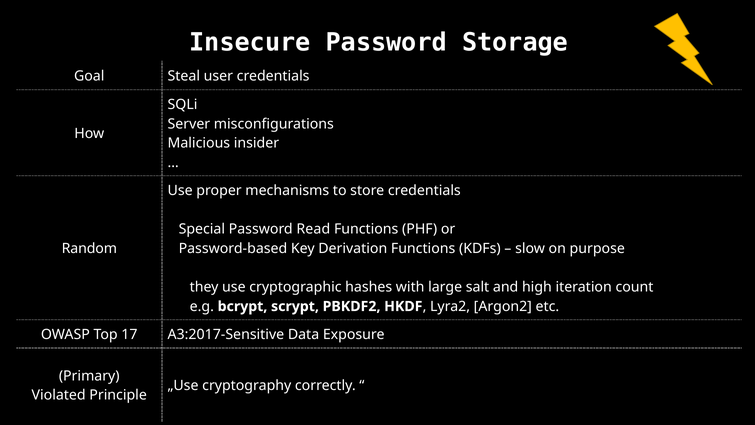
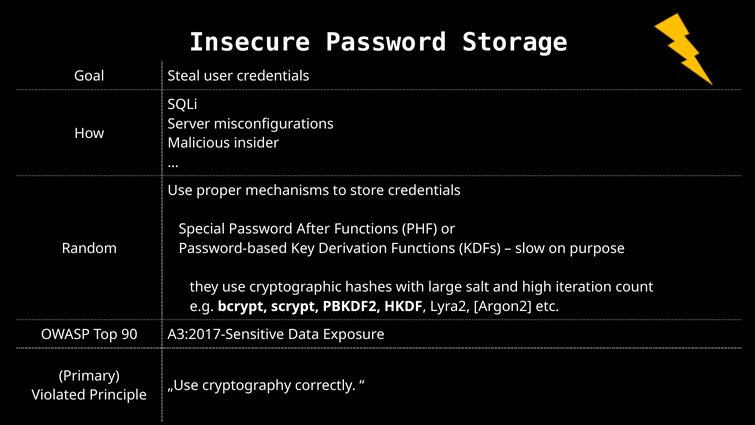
Read: Read -> After (313, 229)
17: 17 -> 90 (129, 334)
